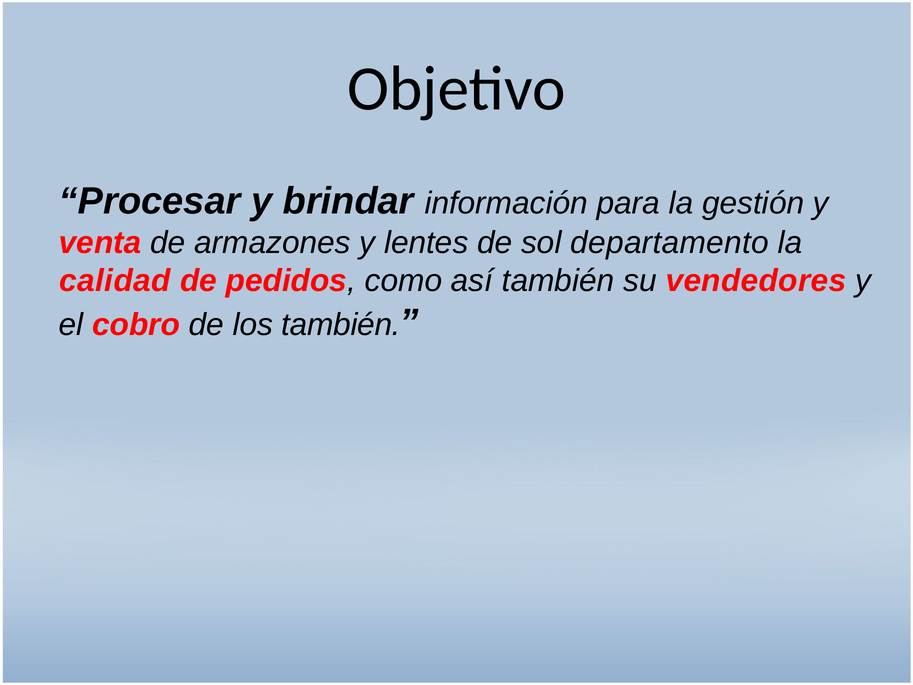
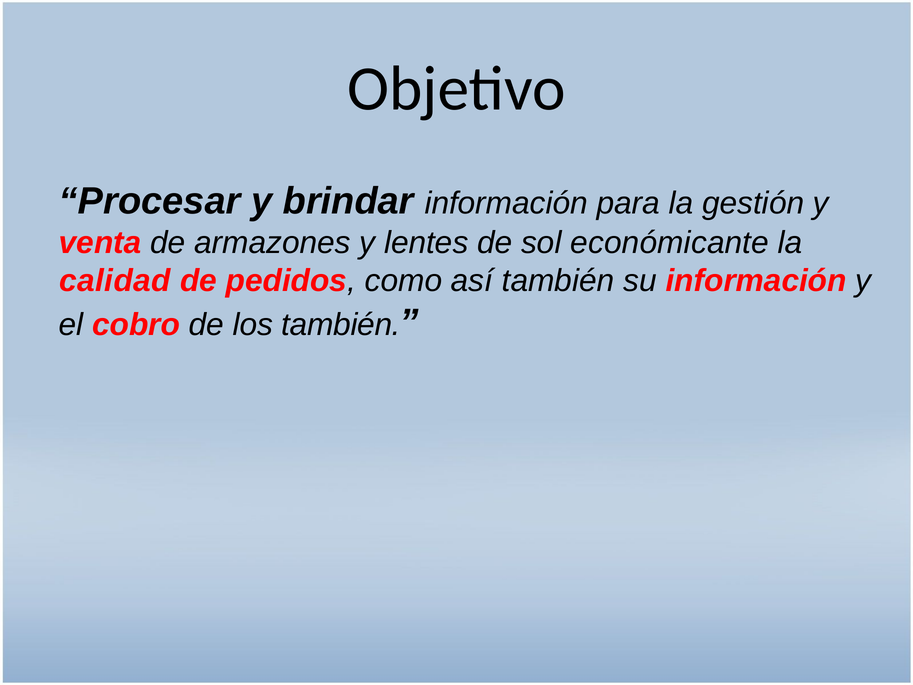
departamento: departamento -> económicante (670, 243)
su vendedores: vendedores -> información (756, 281)
